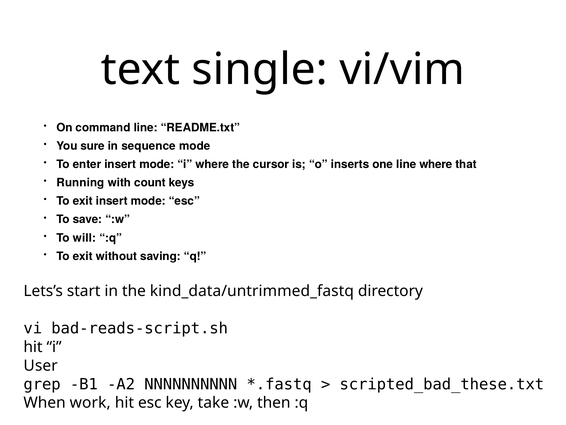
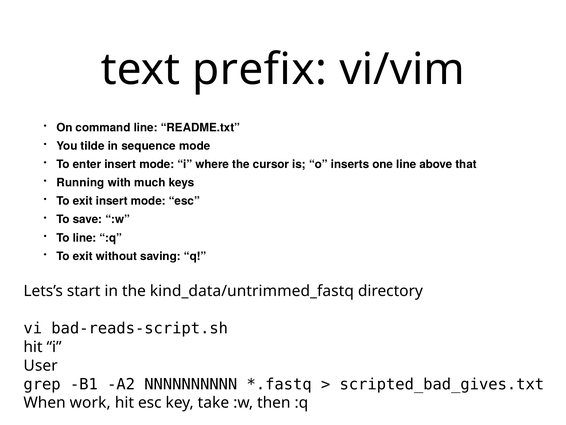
single: single -> prefix (260, 69)
sure: sure -> tilde (93, 146)
line where: where -> above (436, 164)
count: count -> much (150, 182)
To will: will -> line (85, 238)
scripted_bad_these.txt: scripted_bad_these.txt -> scripted_bad_gives.txt (442, 384)
